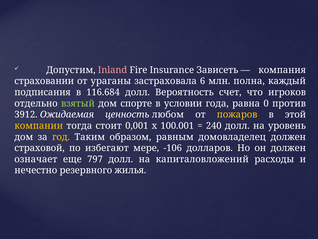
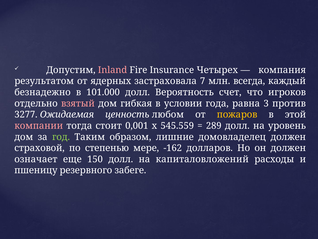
Зависеть: Зависеть -> Четырех (217, 70)
страховании: страховании -> результатом (44, 81)
ураганы: ураганы -> ядерных (111, 81)
6: 6 -> 7 (203, 81)
полна: полна -> всегда (249, 81)
подписания: подписания -> безнадежно (43, 92)
116.684: 116.684 -> 101.000 (103, 92)
взятый colour: light green -> pink (78, 103)
спорте: спорте -> гибкая (136, 103)
0: 0 -> 3 (266, 103)
3912: 3912 -> 3277 (26, 114)
компании colour: yellow -> pink (39, 126)
100.001: 100.001 -> 545.559 (177, 126)
240: 240 -> 289 (214, 126)
год colour: yellow -> light green (61, 137)
равным: равным -> лишние (175, 137)
избегают: избегают -> степенью (107, 148)
-106: -106 -> -162 (173, 148)
797: 797 -> 150 (95, 159)
нечестно: нечестно -> пшеницу (36, 170)
жилья: жилья -> забеге (130, 170)
